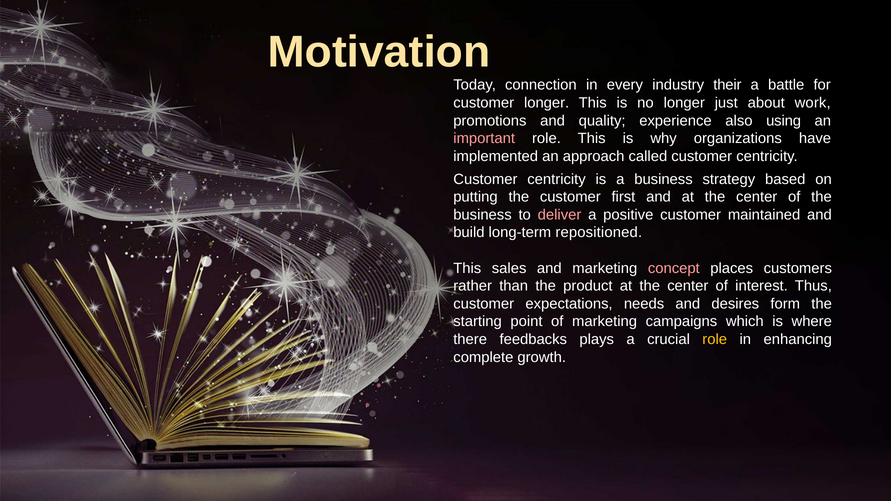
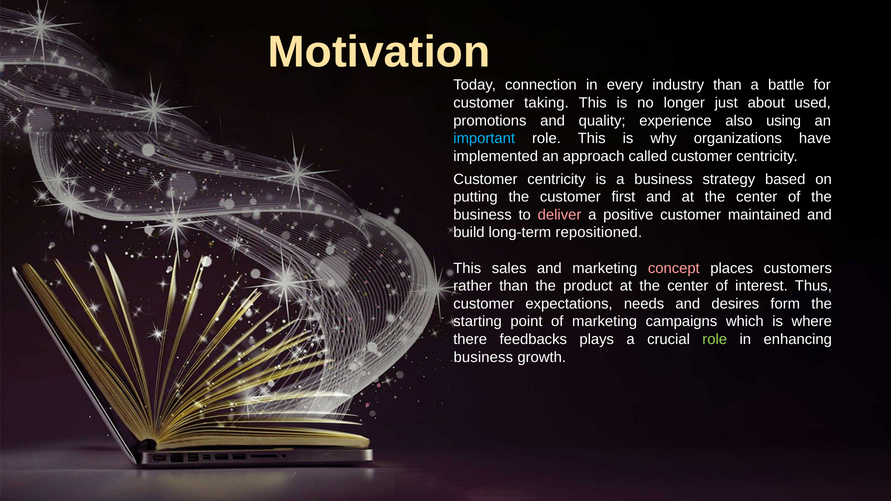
industry their: their -> than (727, 85)
customer longer: longer -> taking (547, 103)
work: work -> used (813, 103)
important colour: pink -> light blue (484, 139)
role colour: yellow -> light green (715, 340)
complete: complete -> business (483, 357)
